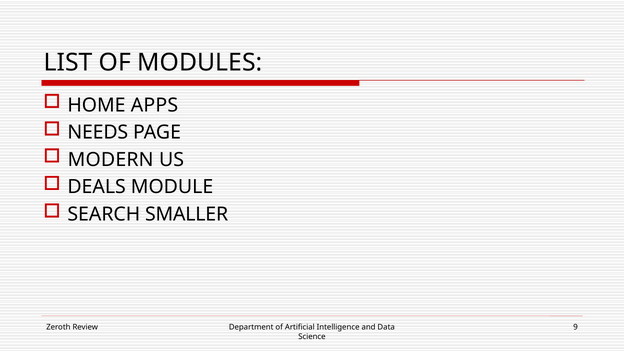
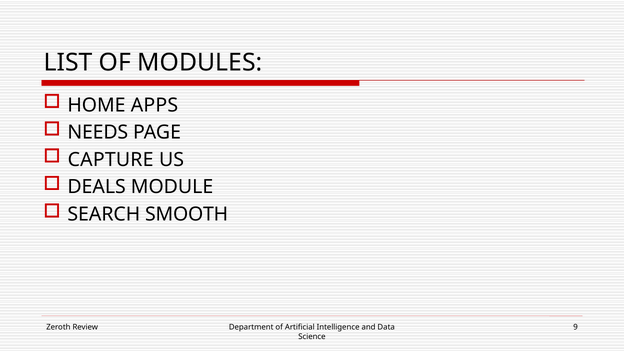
MODERN: MODERN -> CAPTURE (111, 160)
SMALLER: SMALLER -> SMOOTH (187, 214)
